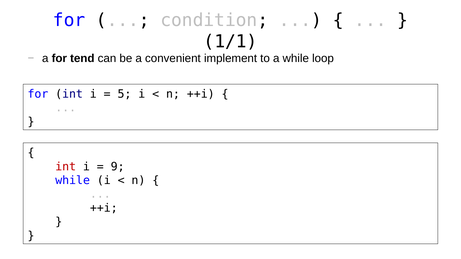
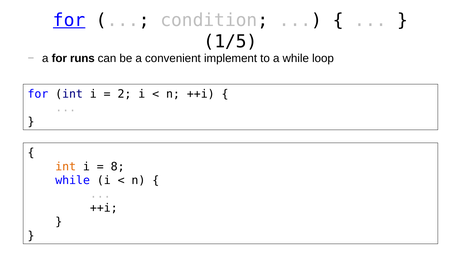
for underline: none -> present (69, 20)
1/1: 1/1 -> 1/5 (231, 42)
tend: tend -> runs (82, 59)
5: 5 -> 2 (124, 94)
int colour: red -> orange (66, 167)
9: 9 -> 8 (118, 167)
